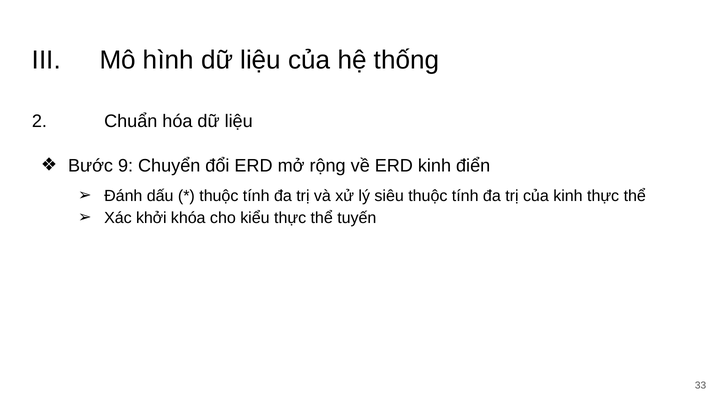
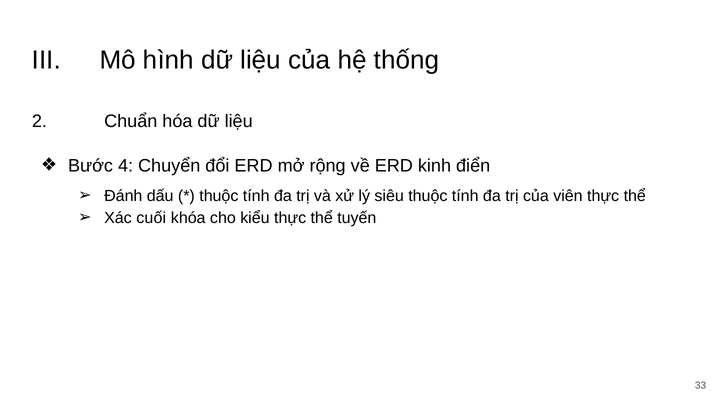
9: 9 -> 4 (126, 166)
của kinh: kinh -> viên (568, 196)
khởi: khởi -> cuối (151, 218)
